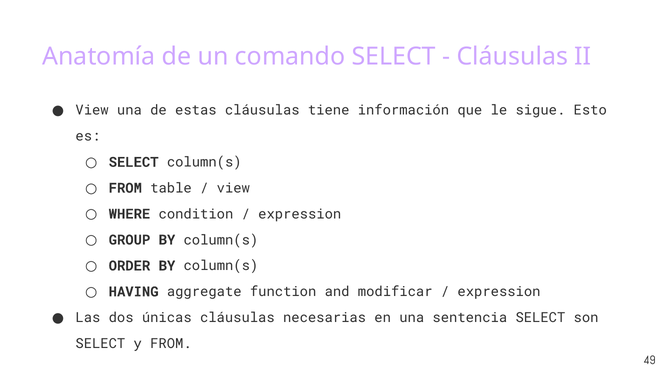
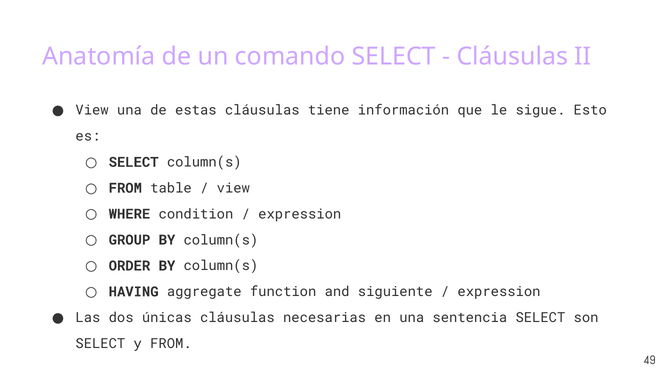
modificar: modificar -> siguiente (395, 292)
